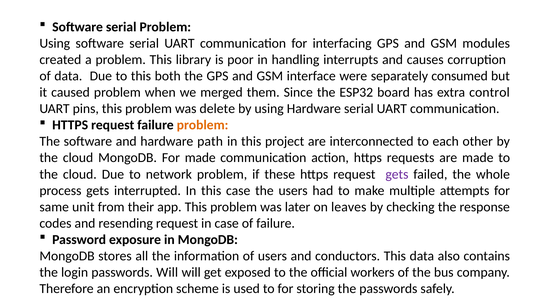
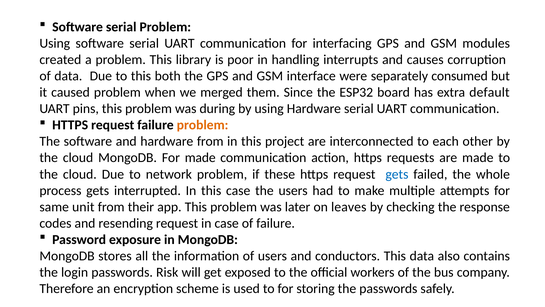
control: control -> default (489, 92)
delete: delete -> during (217, 109)
hardware path: path -> from (210, 141)
gets colour: purple -> blue (397, 174)
passwords Will: Will -> Risk (167, 272)
